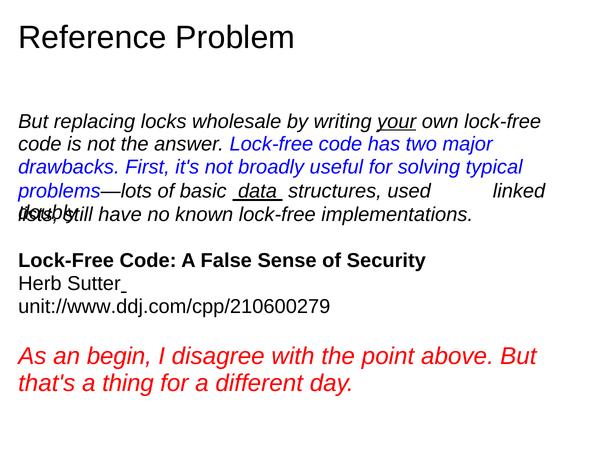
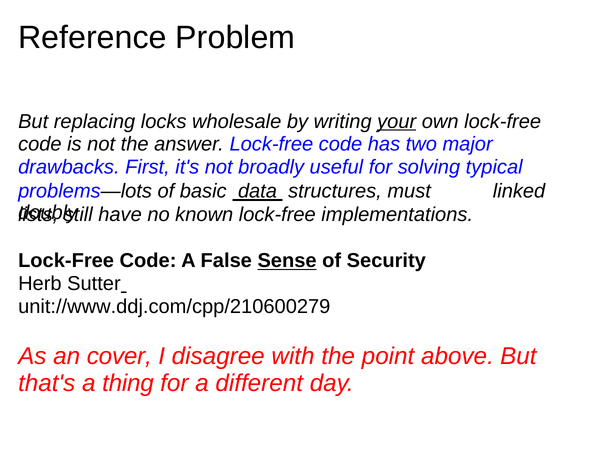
used: used -> must (409, 191)
Sense underline: none -> present (287, 261)
begin: begin -> cover (119, 356)
